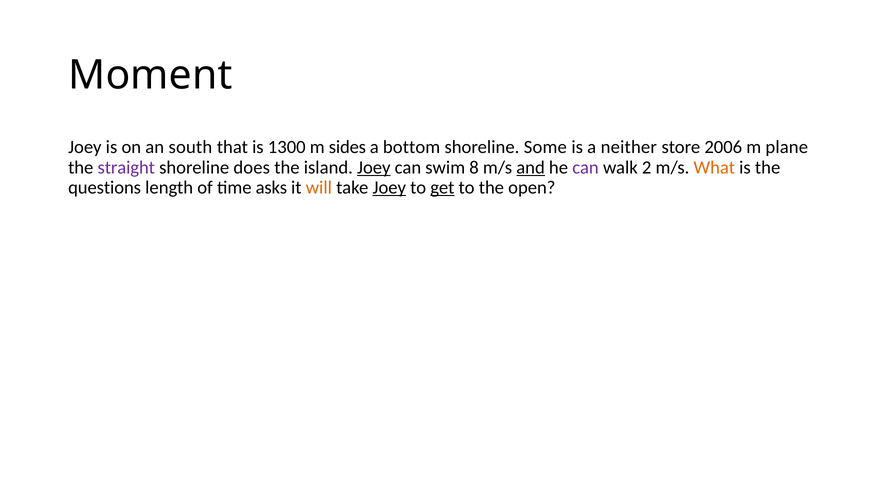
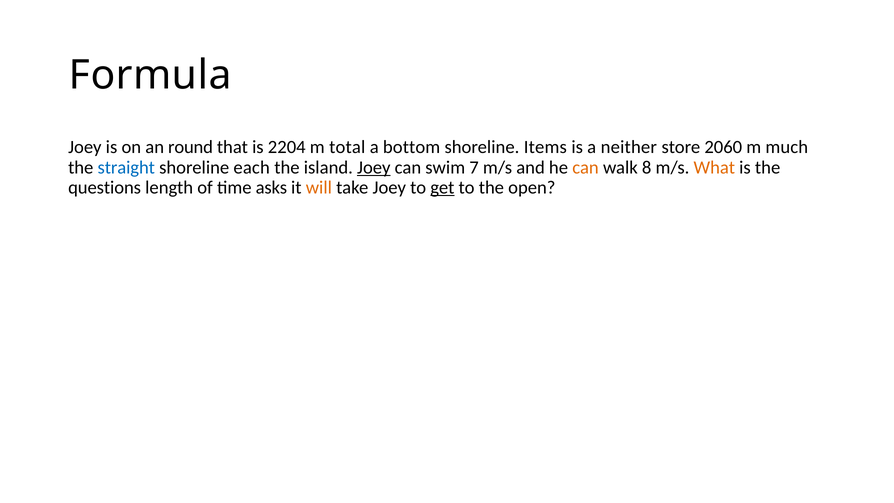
Moment: Moment -> Formula (150, 75)
south: south -> round (191, 147)
1300: 1300 -> 2204 (287, 147)
sides: sides -> total (347, 147)
Some: Some -> Items (545, 147)
2006: 2006 -> 2060 (723, 147)
plane: plane -> much (787, 147)
straight colour: purple -> blue (126, 167)
does: does -> each (252, 167)
8: 8 -> 7 (474, 167)
and underline: present -> none (531, 167)
can colour: purple -> orange (586, 167)
2: 2 -> 8 (647, 167)
Joey underline: present -> none (389, 187)
